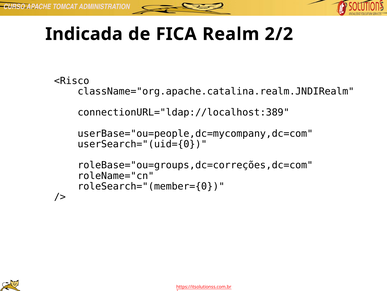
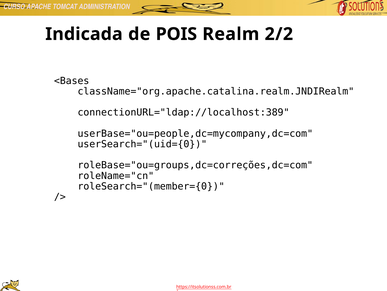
FICA: FICA -> POIS (176, 34)
<Risco: <Risco -> <Bases (72, 81)
